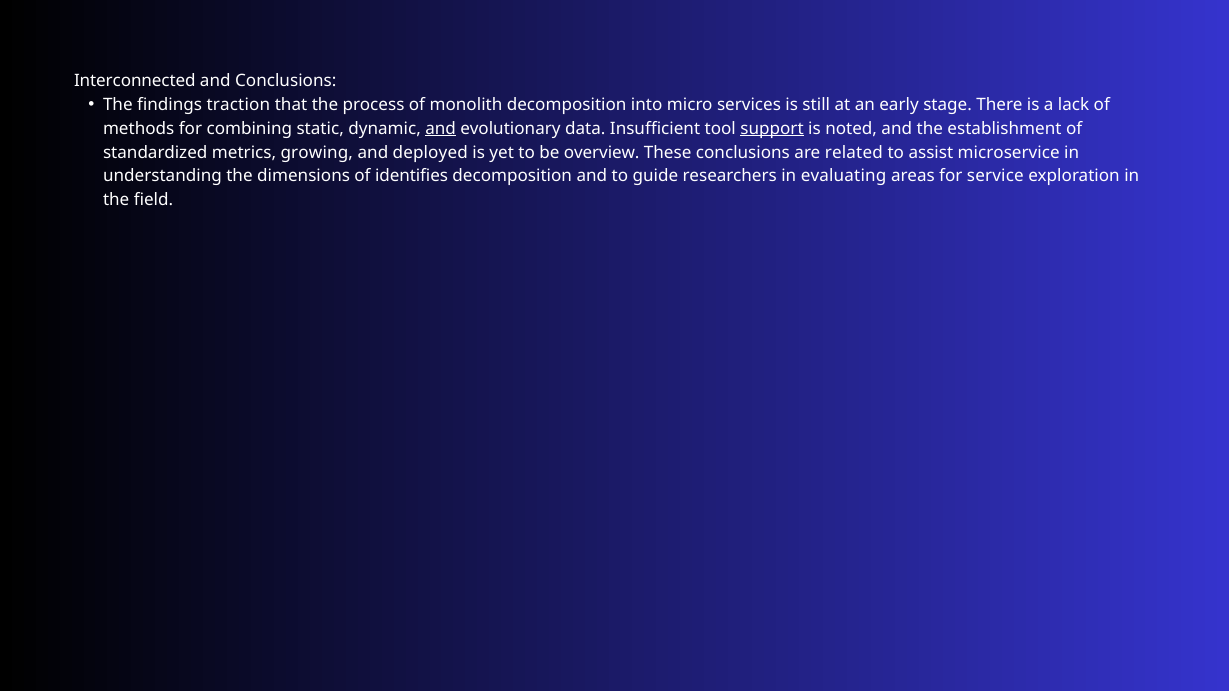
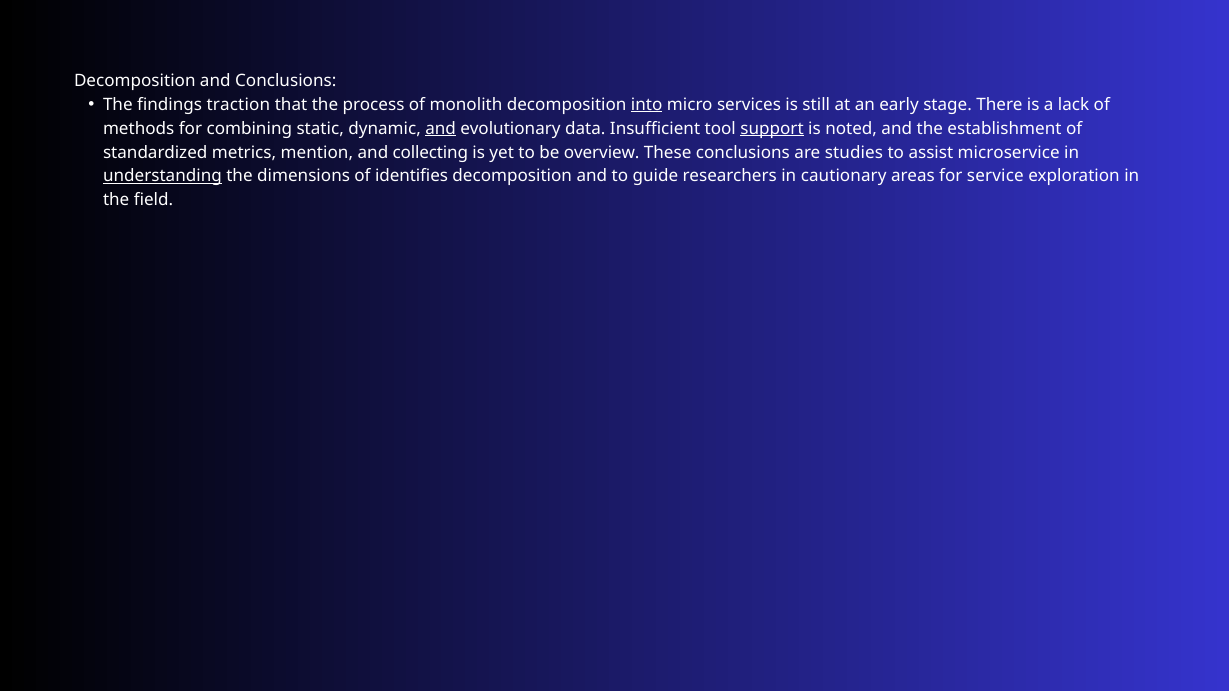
Interconnected: Interconnected -> Decomposition (135, 81)
into underline: none -> present (647, 105)
growing: growing -> mention (317, 152)
deployed: deployed -> collecting (430, 152)
related: related -> studies (854, 152)
understanding underline: none -> present (162, 176)
evaluating: evaluating -> cautionary (844, 176)
